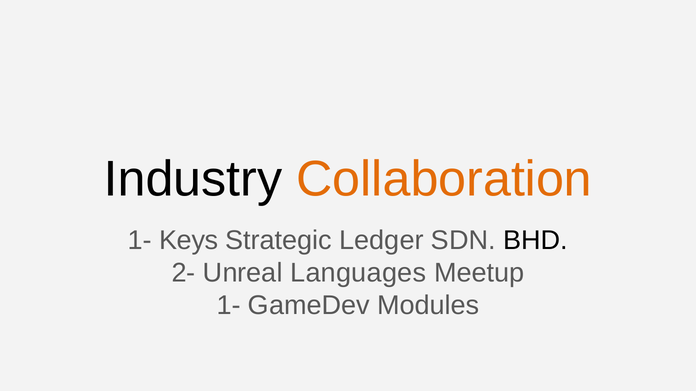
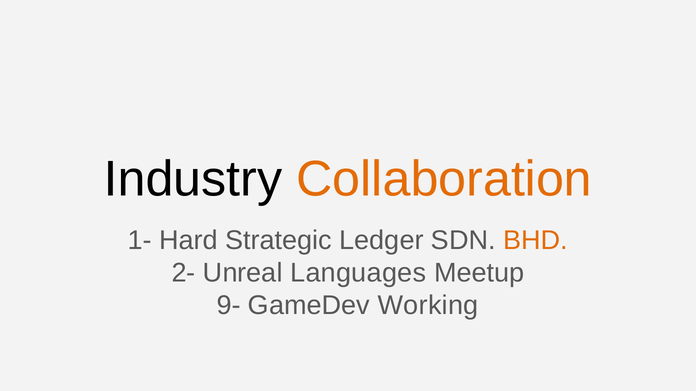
Keys: Keys -> Hard (189, 241)
BHD colour: black -> orange (535, 241)
1-: 1- -> 9- (229, 306)
Modules: Modules -> Working (428, 306)
